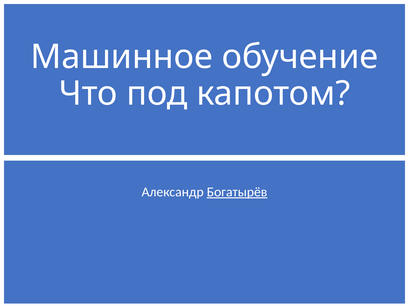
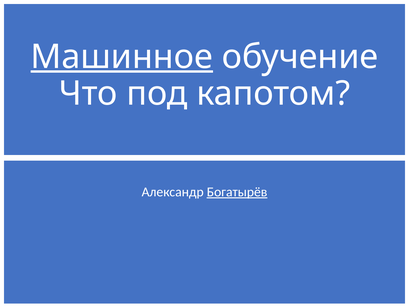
Машинное underline: none -> present (122, 57)
